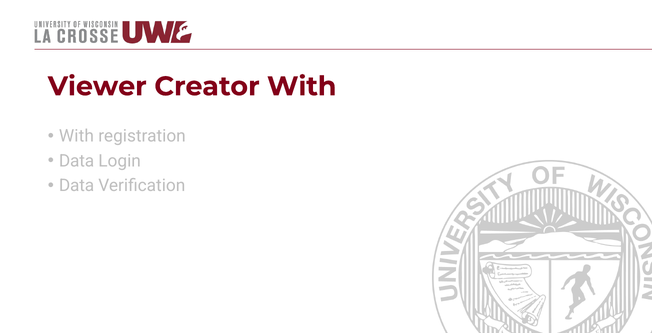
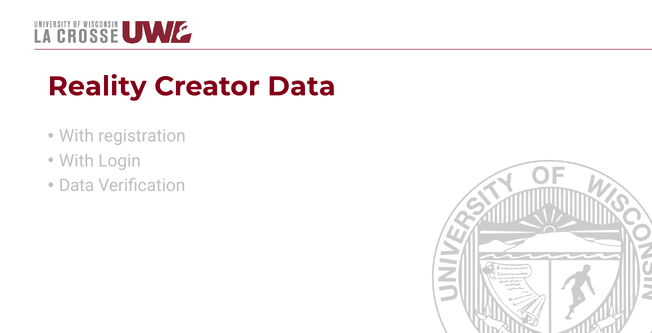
Viewer: Viewer -> Reality (97, 87)
Creator With: With -> Data (302, 87)
Data: Data -> With (76, 161)
